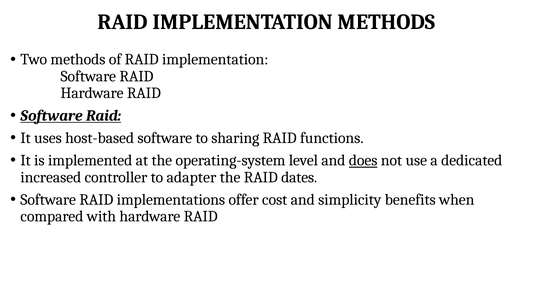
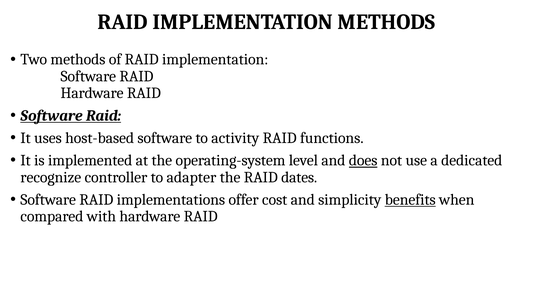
sharing: sharing -> activity (235, 138)
increased: increased -> recognize (51, 177)
benefits underline: none -> present (410, 200)
